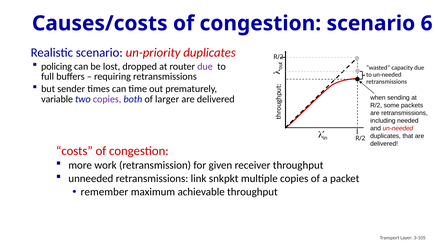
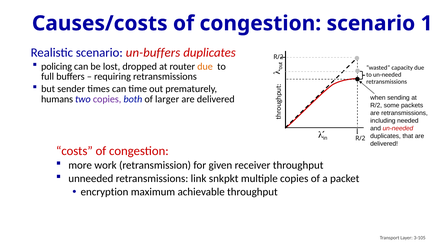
6: 6 -> 1 (427, 23)
un-priority: un-priority -> un-buffers (153, 53)
due colour: purple -> orange (205, 66)
variable: variable -> humans (57, 99)
remember: remember -> encryption (105, 192)
